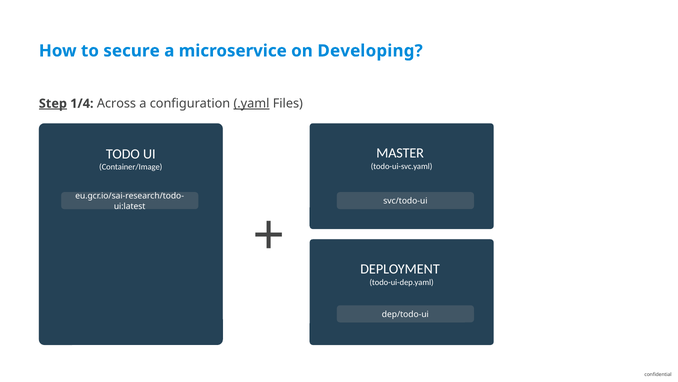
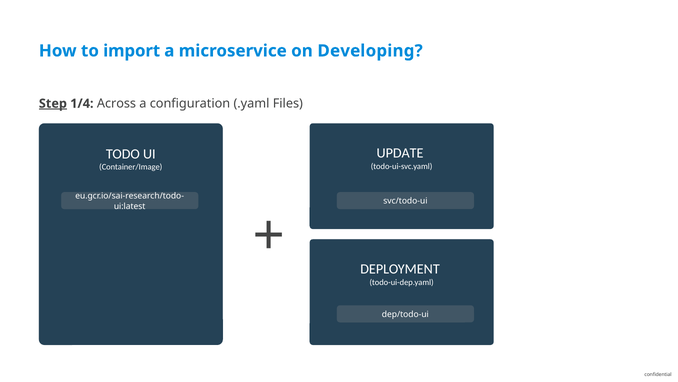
secure: secure -> import (132, 51)
.yaml underline: present -> none (251, 103)
MASTER: MASTER -> UPDATE (400, 153)
